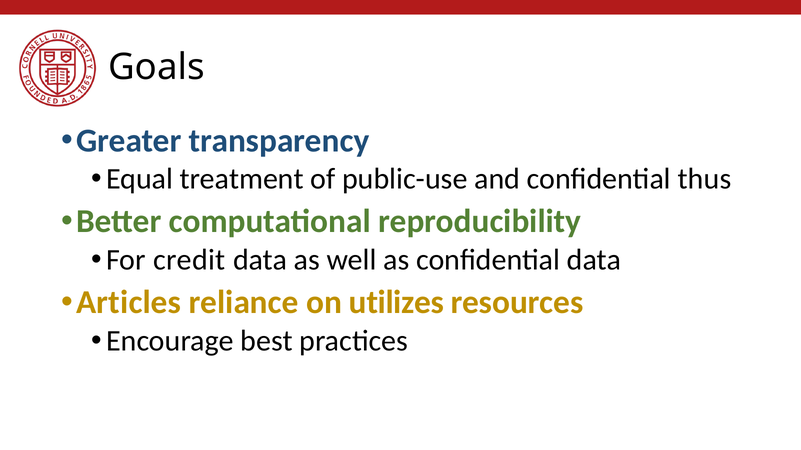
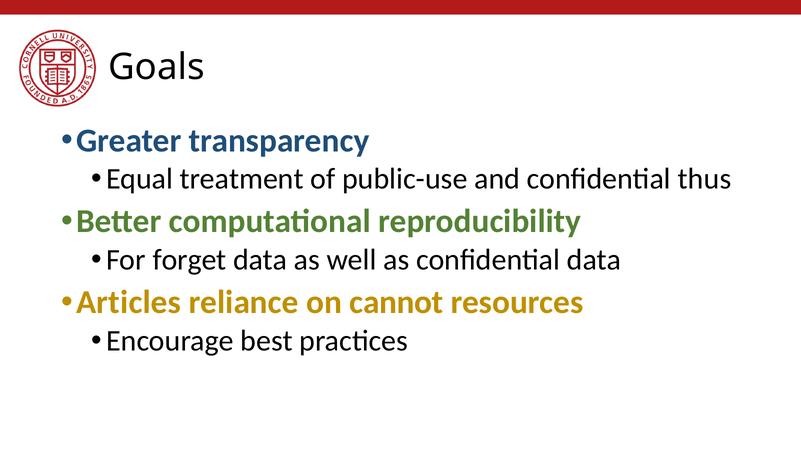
credit: credit -> forget (189, 260)
utilizes: utilizes -> cannot (396, 303)
